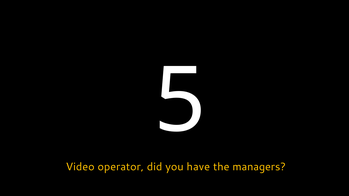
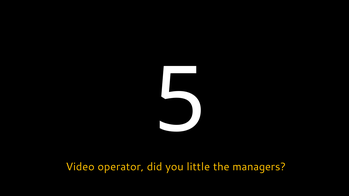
have: have -> little (198, 167)
